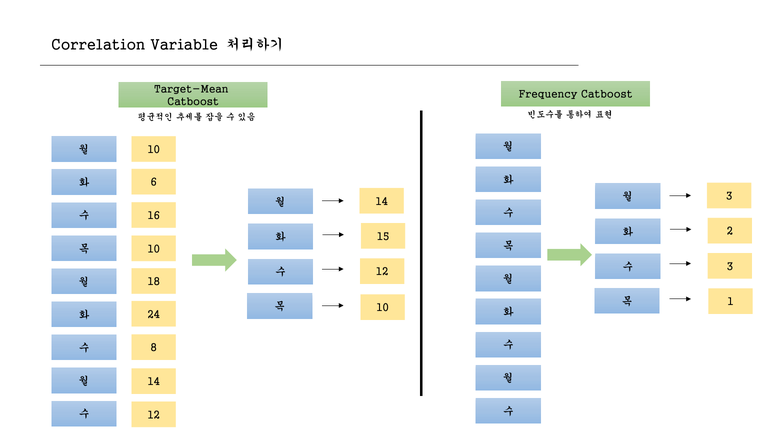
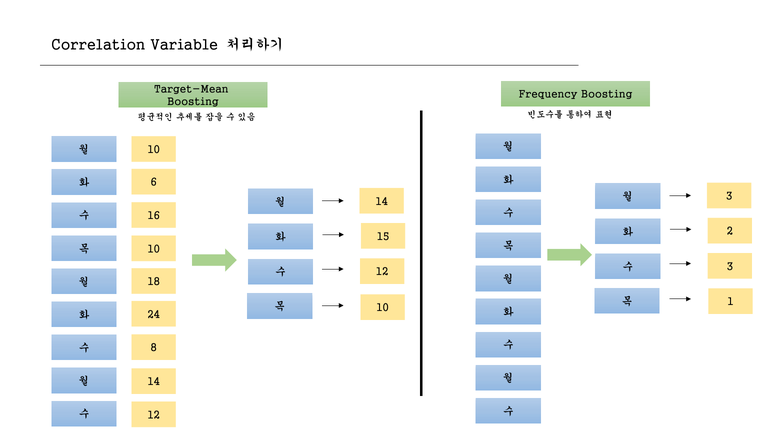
Frequency Catboost: Catboost -> Boosting (607, 94)
Catboost: Catboost -> Boosting (193, 102)
